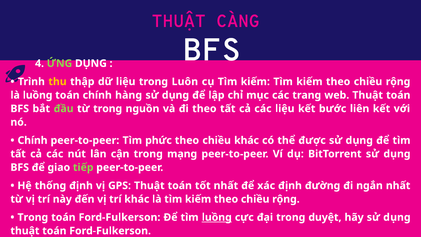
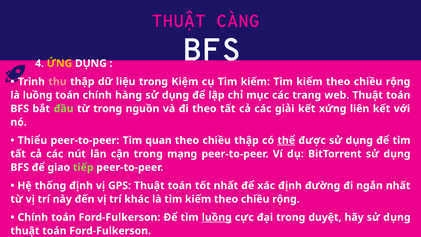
ỨNG colour: light green -> yellow (59, 63)
thu colour: yellow -> pink (57, 82)
Luôn: Luôn -> Kiệm (185, 82)
các liệu: liệu -> giải (285, 109)
bước: bước -> xứng (333, 109)
Chính: Chính -> Thiểu (32, 140)
phức: phức -> quan (159, 140)
chiều khác: khác -> thập (246, 140)
thể underline: none -> present (286, 140)
Trọng: Trọng -> Chính (33, 217)
